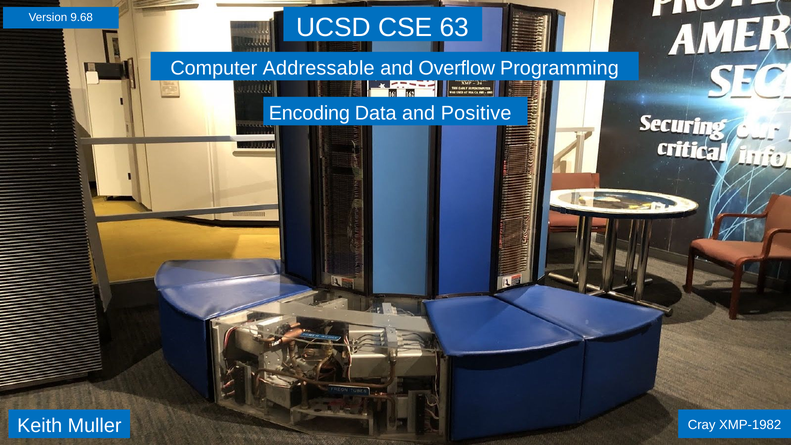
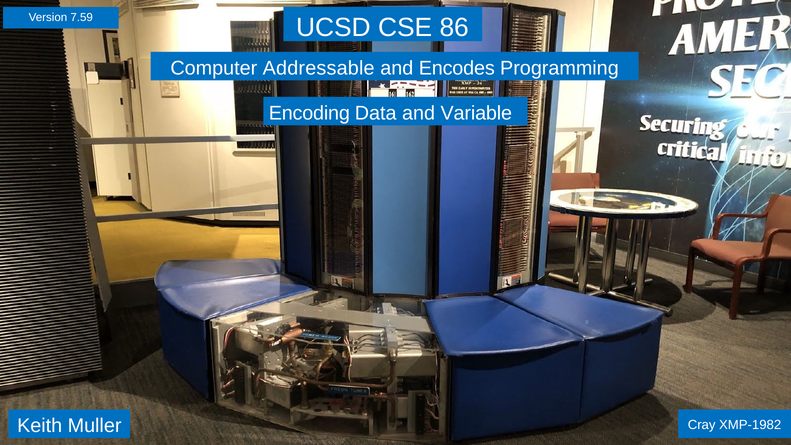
9.68: 9.68 -> 7.59 (82, 18)
63: 63 -> 86 (454, 27)
Overflow: Overflow -> Encodes (457, 68)
Positive: Positive -> Variable (476, 113)
